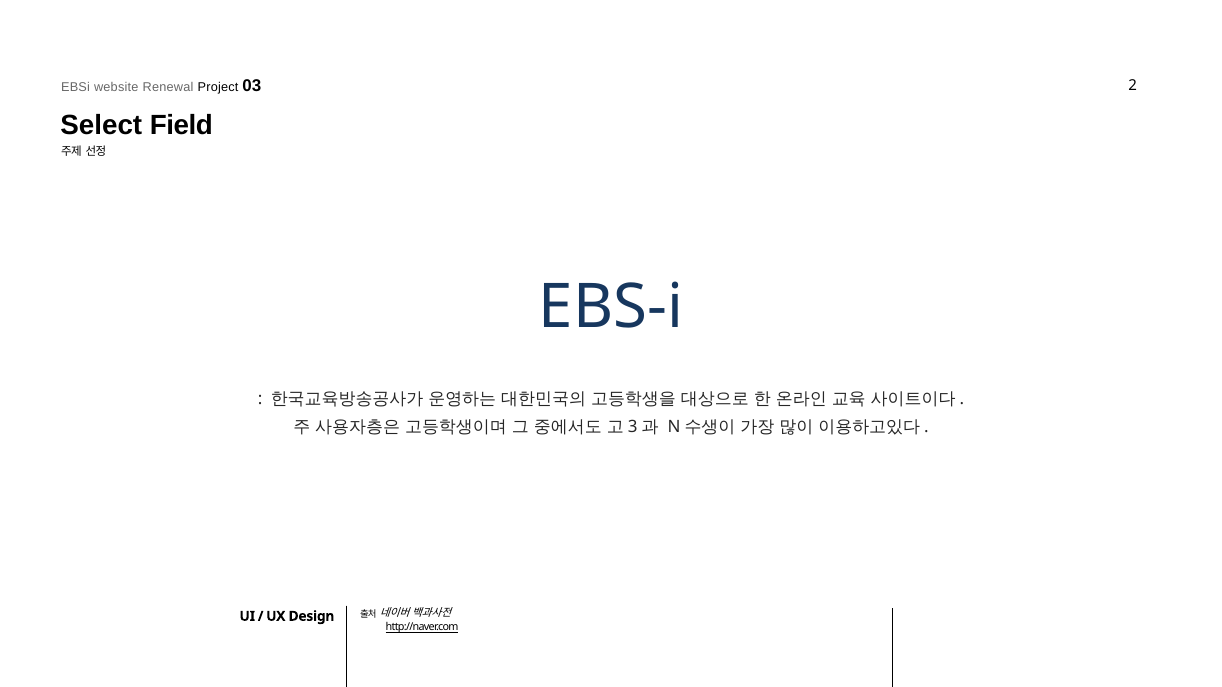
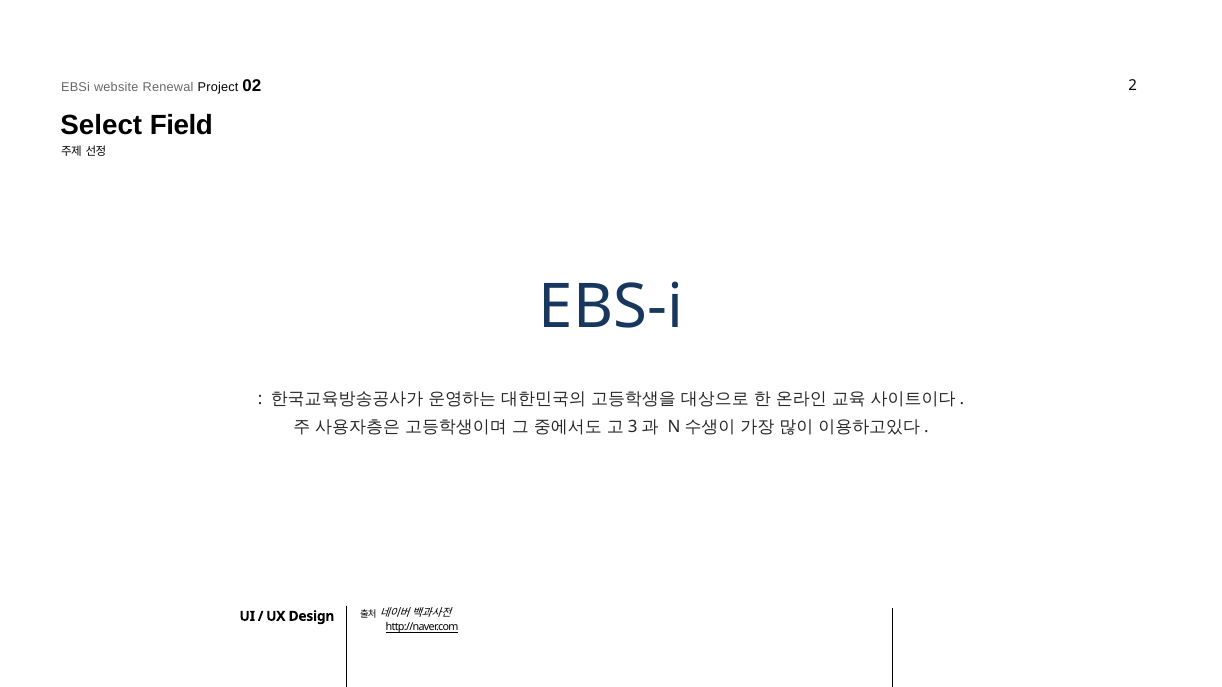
03: 03 -> 02 (252, 86)
